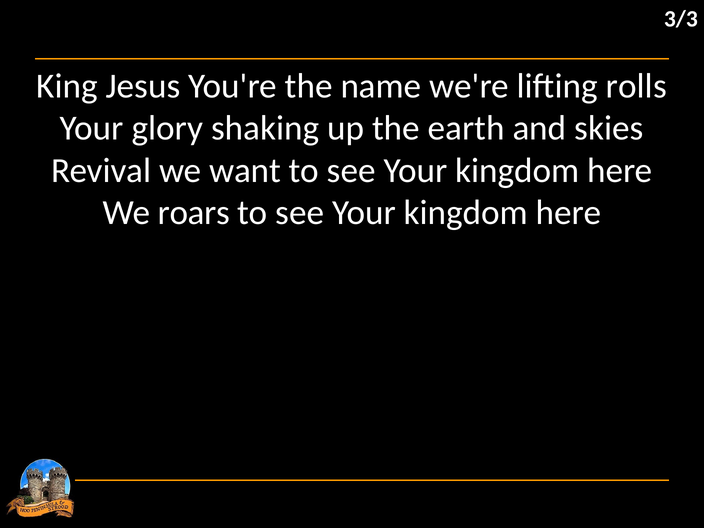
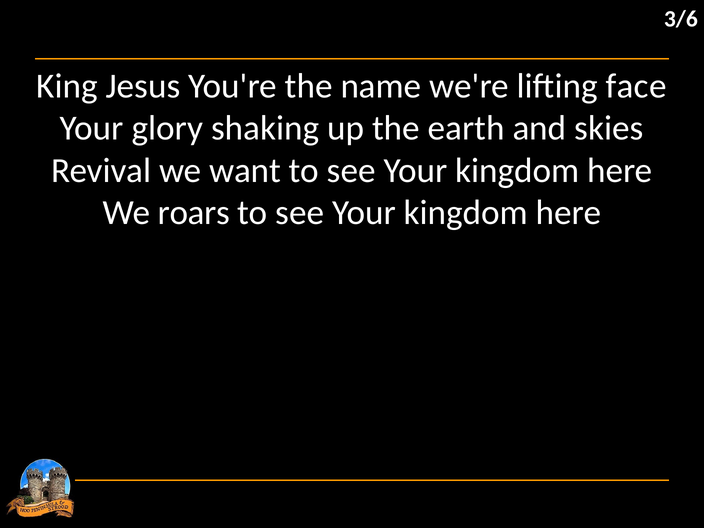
3/3: 3/3 -> 3/6 (681, 19)
rolls: rolls -> face (636, 86)
